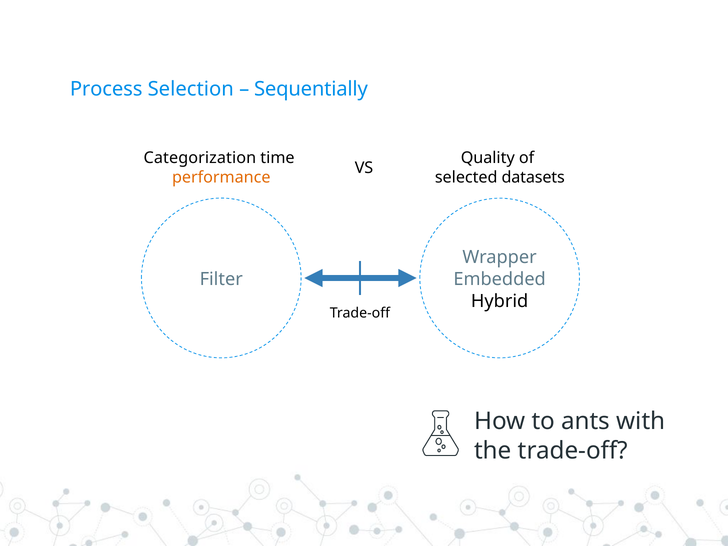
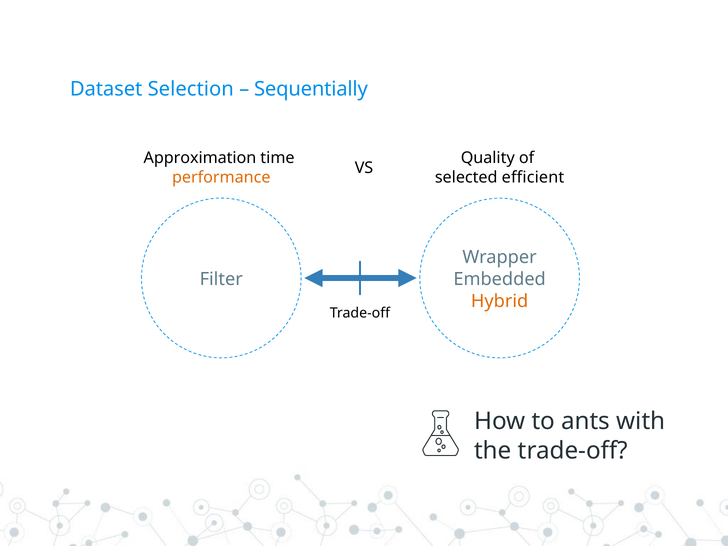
Process: Process -> Dataset (106, 89)
Categorization: Categorization -> Approximation (200, 158)
datasets: datasets -> efficient (533, 177)
Hybrid colour: black -> orange (500, 301)
